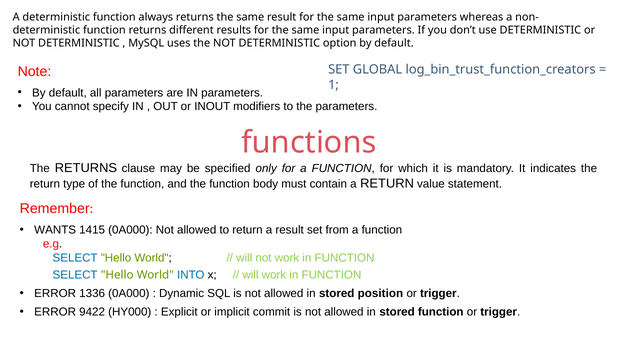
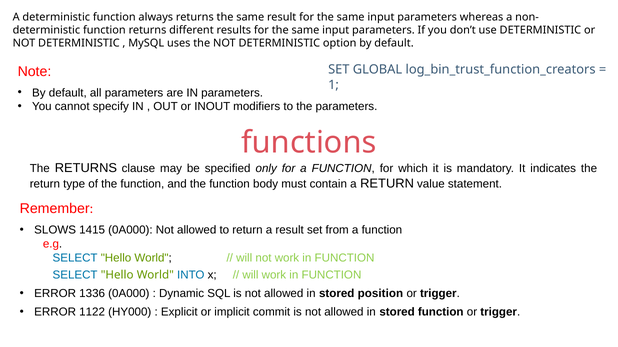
WANTS: WANTS -> SLOWS (55, 231)
9422: 9422 -> 1122 (92, 312)
